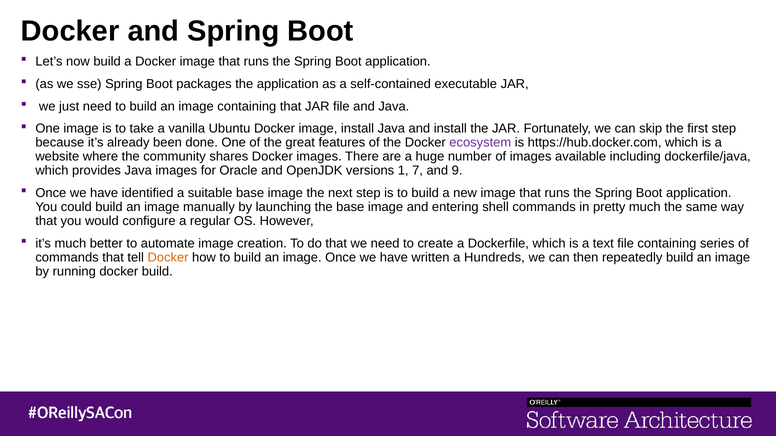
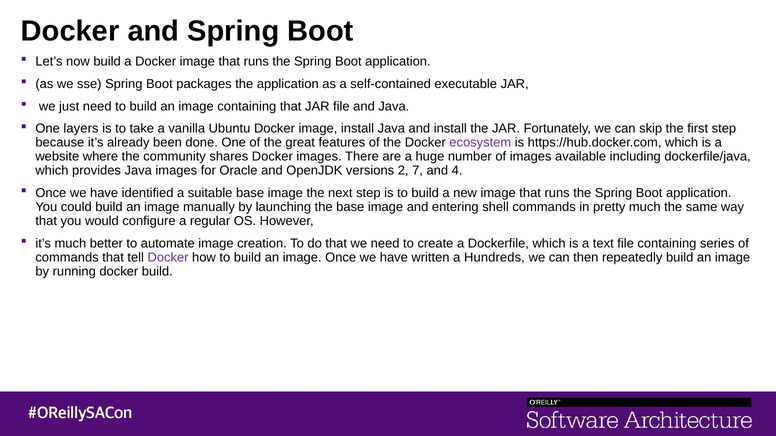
One image: image -> layers (81, 129)
1: 1 -> 2 (403, 171)
9: 9 -> 4 (457, 171)
Docker colour: orange -> purple (168, 258)
